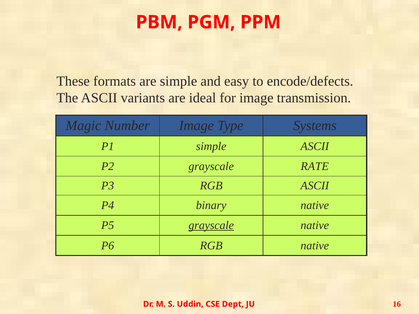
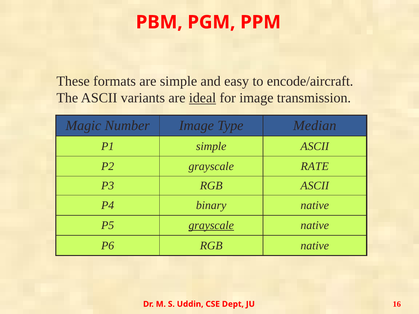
encode/defects: encode/defects -> encode/aircraft (310, 81)
ideal underline: none -> present (203, 98)
Systems: Systems -> Median (315, 126)
